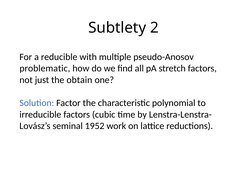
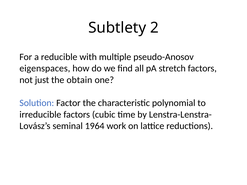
problematic: problematic -> eigenspaces (45, 69)
1952: 1952 -> 1964 (95, 126)
